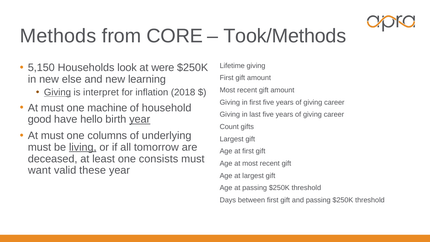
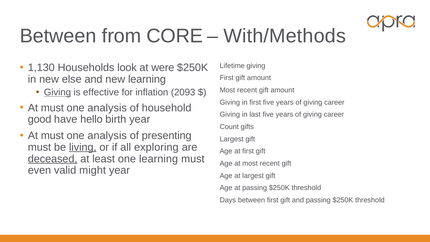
Methods: Methods -> Between (58, 36)
Took/Methods: Took/Methods -> With/Methods (285, 36)
5,150: 5,150 -> 1,130 (41, 68)
interpret: interpret -> effective (101, 92)
2018: 2018 -> 2093 (183, 92)
machine: machine -> analysis (107, 108)
year underline: present -> none (140, 119)
columns: columns -> analysis (107, 135)
underlying: underlying -> presenting (167, 135)
tomorrow: tomorrow -> exploring (156, 147)
deceased underline: none -> present (53, 159)
one consists: consists -> learning (159, 159)
want: want -> even (39, 170)
these: these -> might (93, 170)
